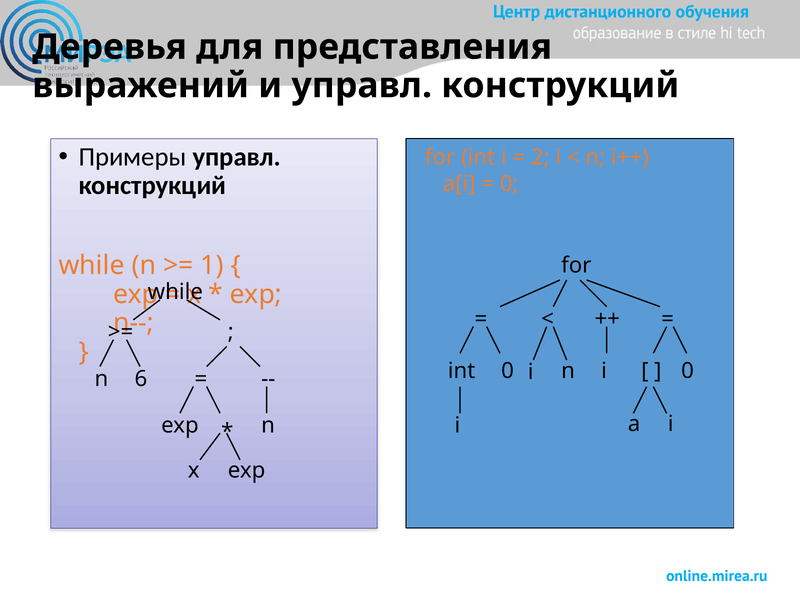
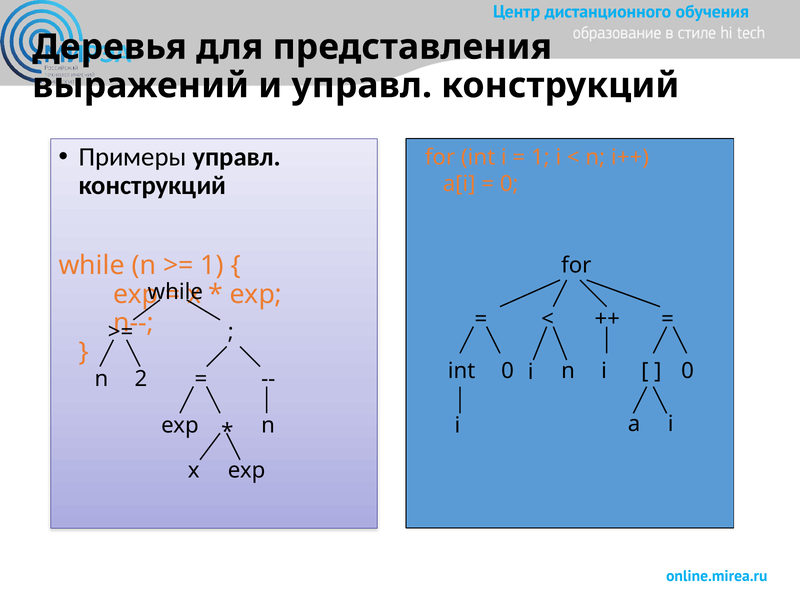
2: 2 -> 1 (540, 157)
6: 6 -> 2 (141, 379)
